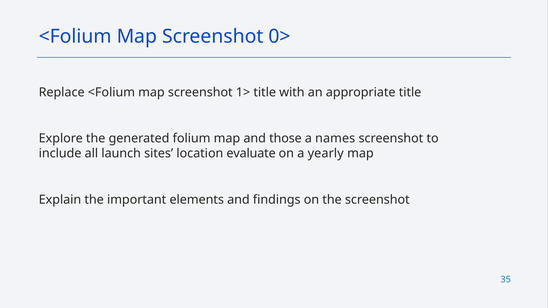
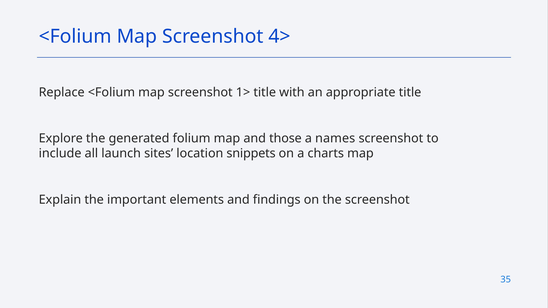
0>: 0> -> 4> (280, 37)
evaluate: evaluate -> snippets (251, 154)
yearly: yearly -> charts (326, 154)
